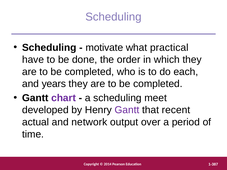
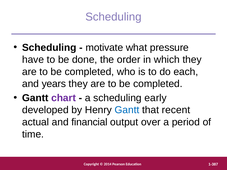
practical: practical -> pressure (169, 48)
meet: meet -> early (156, 98)
Gantt colour: purple -> blue (127, 110)
network: network -> financial (89, 122)
